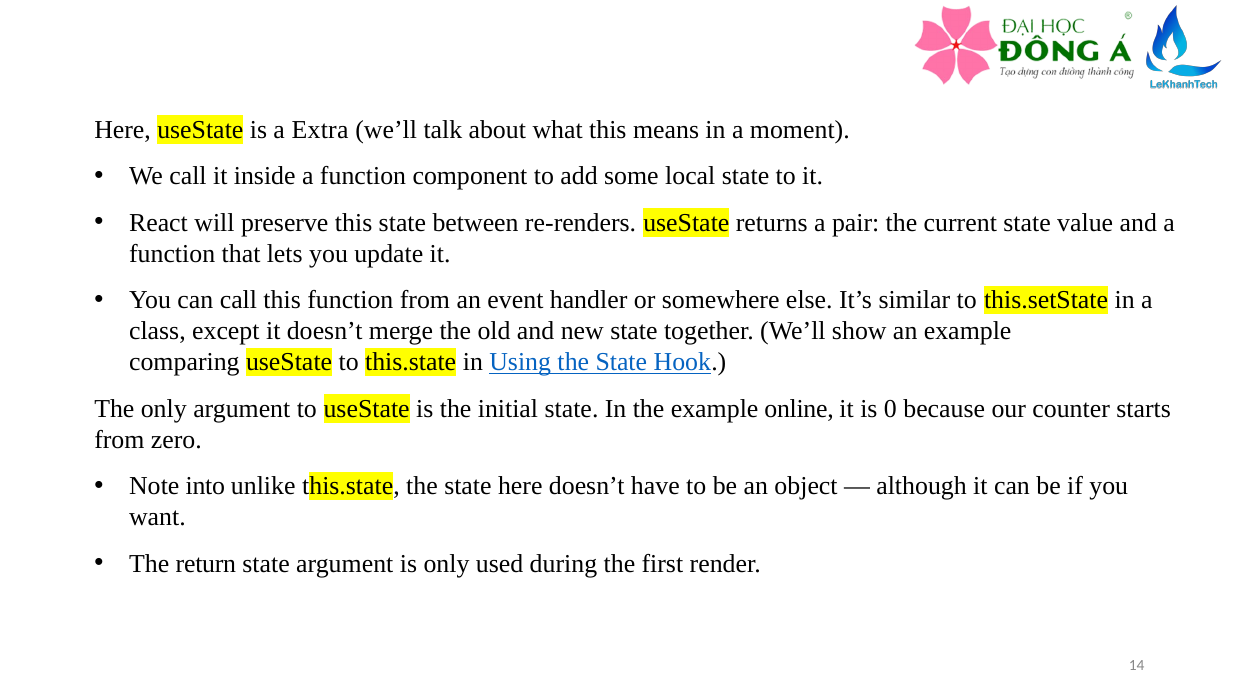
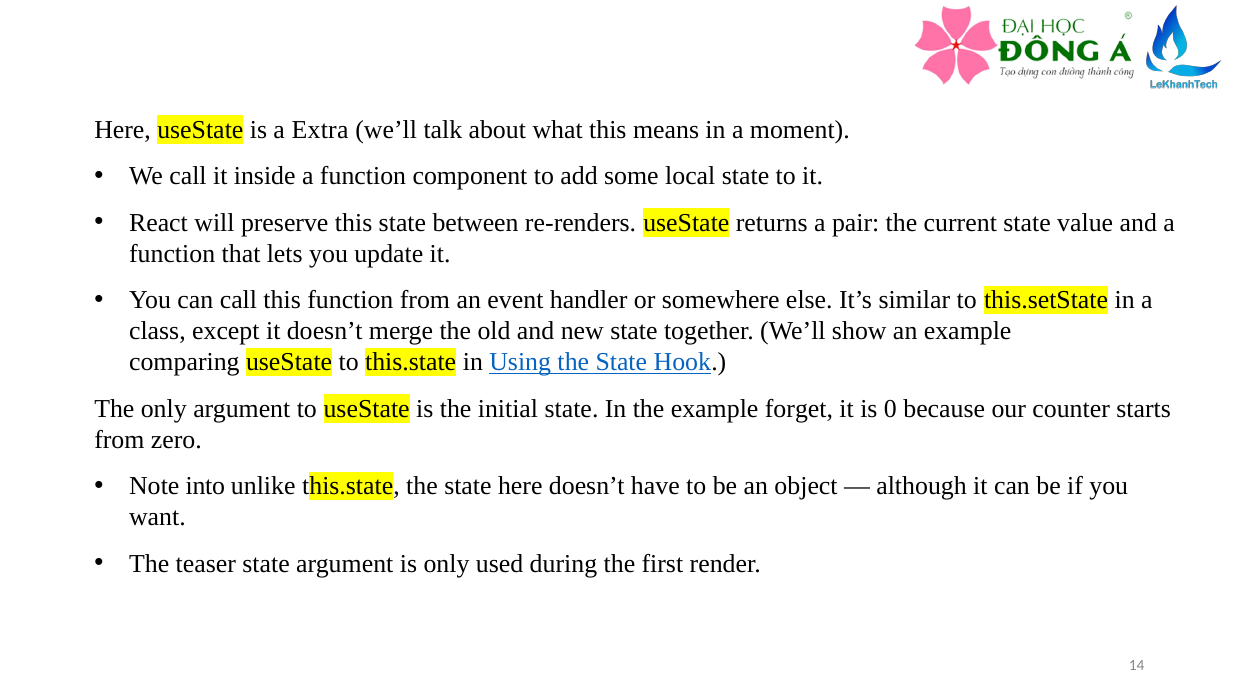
online: online -> forget (799, 409)
return: return -> teaser (206, 564)
